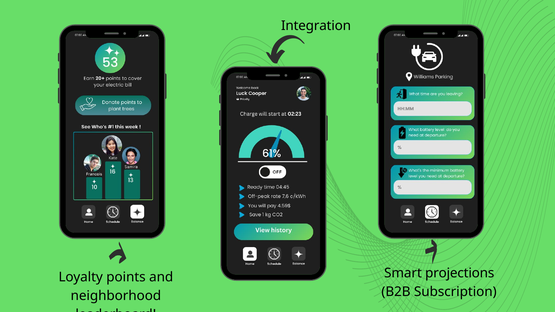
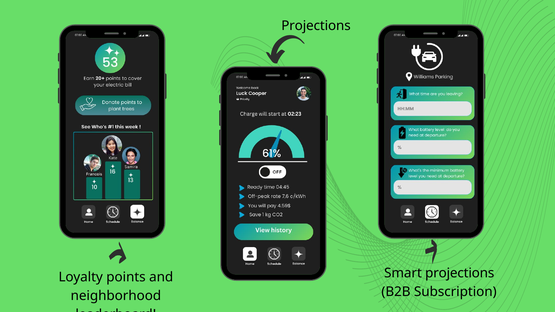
Integration: Integration -> Projections (316, 26)
